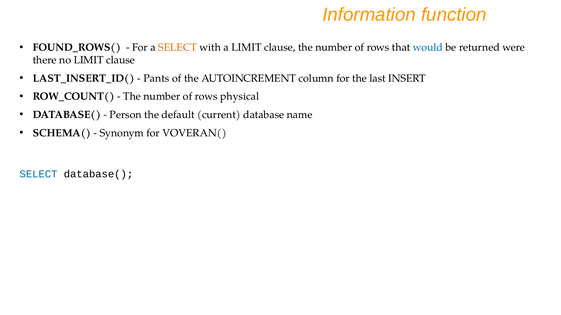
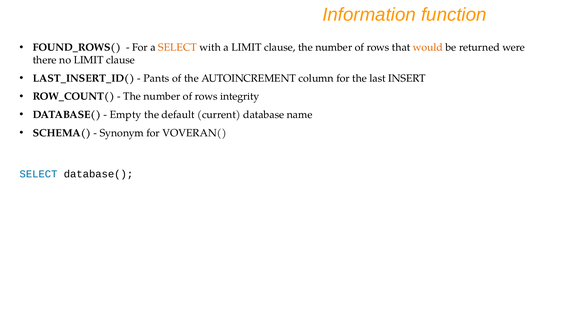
would colour: blue -> orange (428, 48)
physical: physical -> integrity (240, 97)
Person: Person -> Empty (126, 115)
